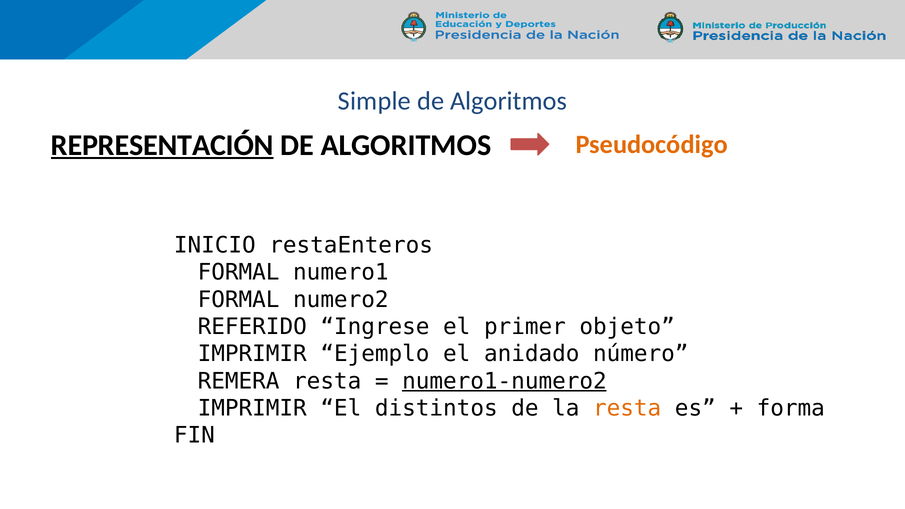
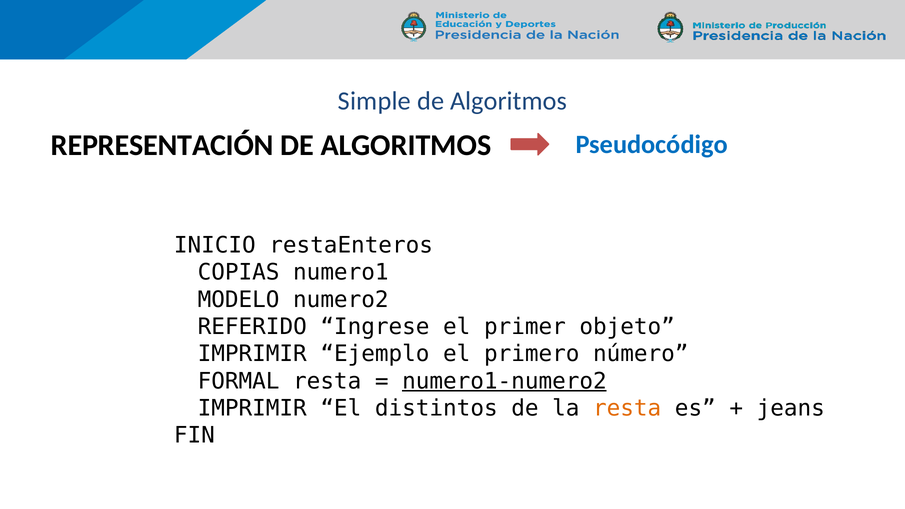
REPRESENTACIÓN underline: present -> none (162, 145)
Pseudocódigo colour: orange -> blue (652, 144)
FORMAL: FORMAL -> COPIAS (239, 272)
FORMAL: FORMAL -> MODELO (239, 300)
anidado: anidado -> primero (532, 354)
REMERA: REMERA -> FORMAL (239, 381)
forma: forma -> jeans (791, 408)
